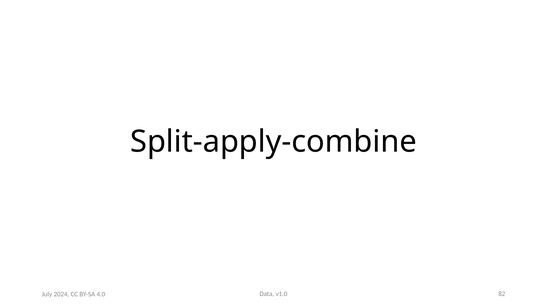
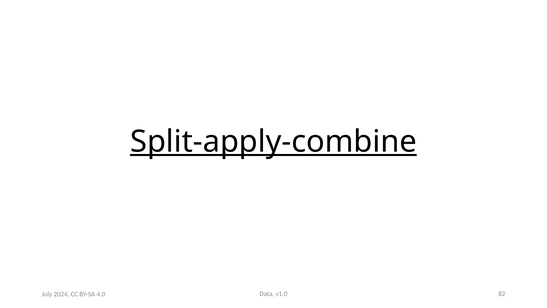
Split-apply-combine underline: none -> present (273, 142)
